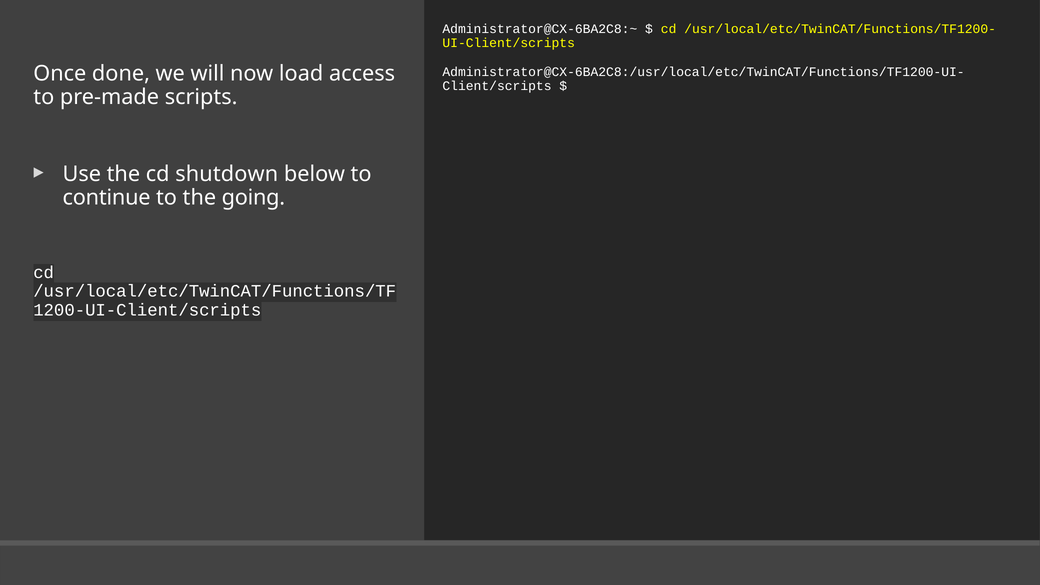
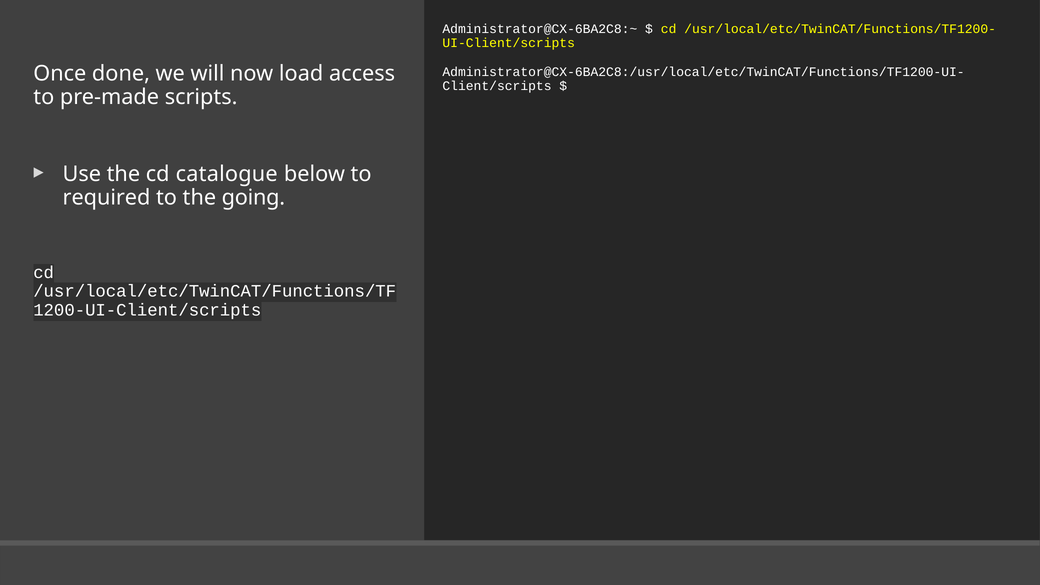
shutdown: shutdown -> catalogue (227, 174)
continue: continue -> required (107, 198)
